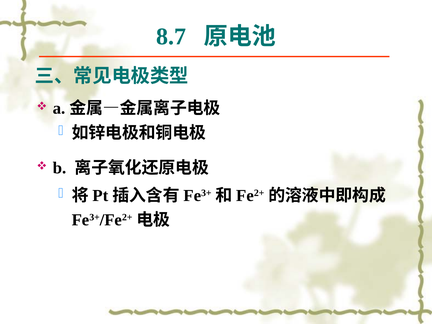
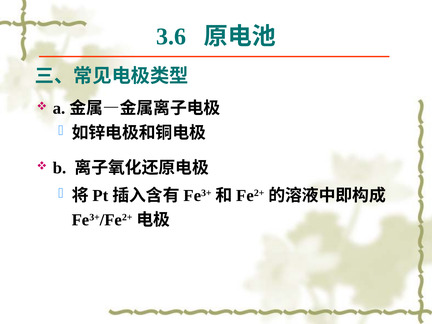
8.7: 8.7 -> 3.6 (171, 37)
